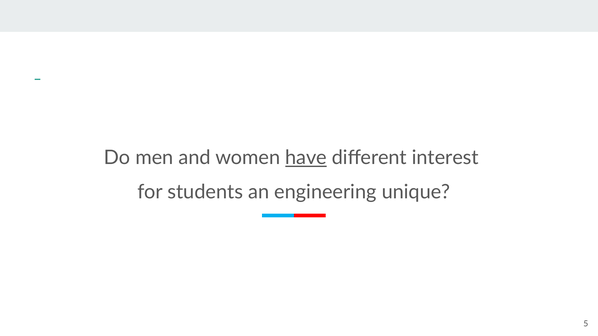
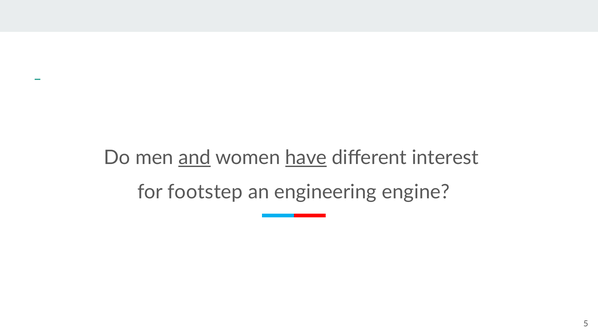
and underline: none -> present (195, 158)
students: students -> footstep (205, 192)
unique: unique -> engine (416, 192)
